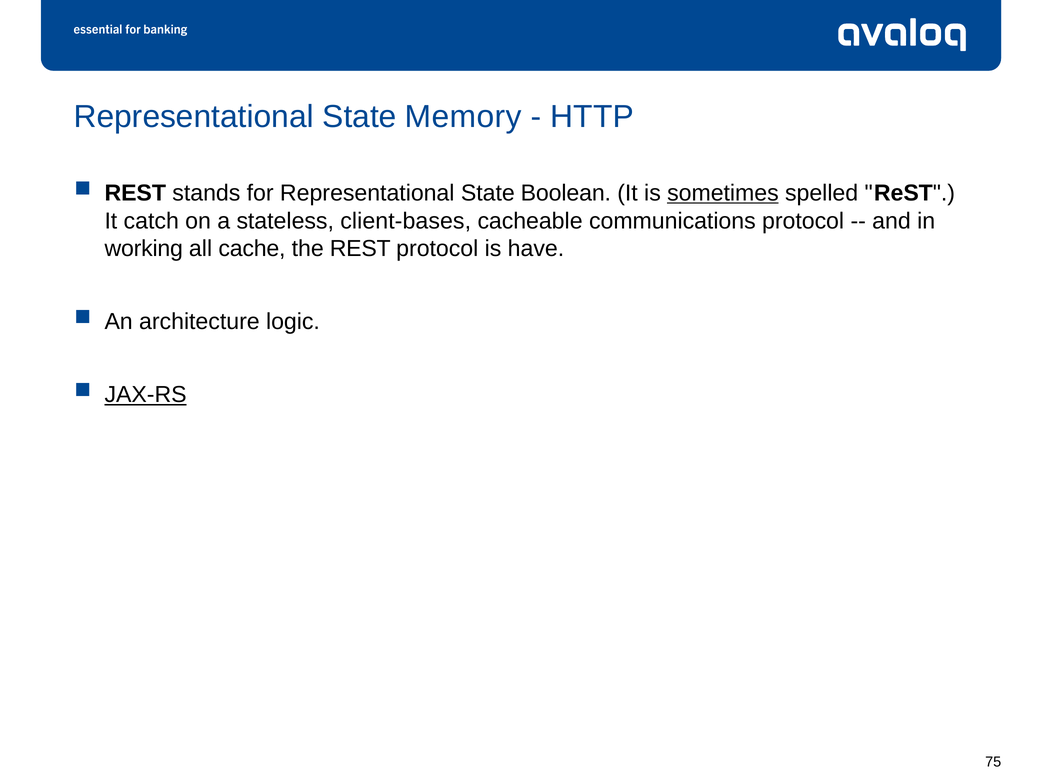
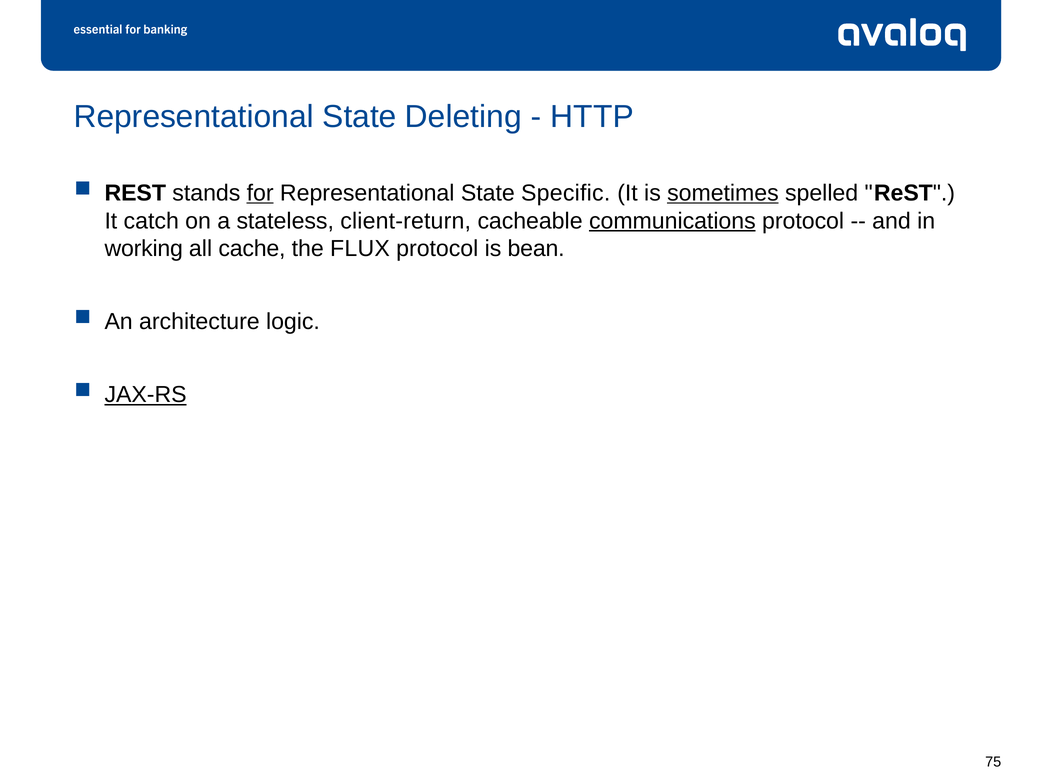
Memory: Memory -> Deleting (463, 116)
for underline: none -> present (260, 193)
Boolean: Boolean -> Specific (566, 193)
client-bases: client-bases -> client-return (406, 221)
communications underline: none -> present (672, 221)
the REST: REST -> FLUX (360, 249)
have: have -> bean (536, 249)
